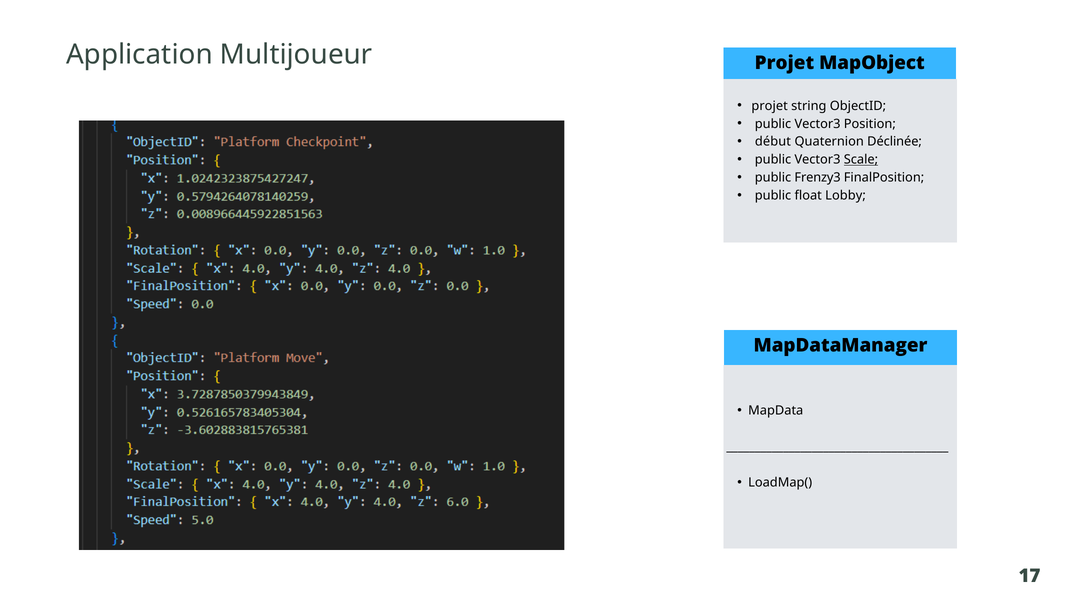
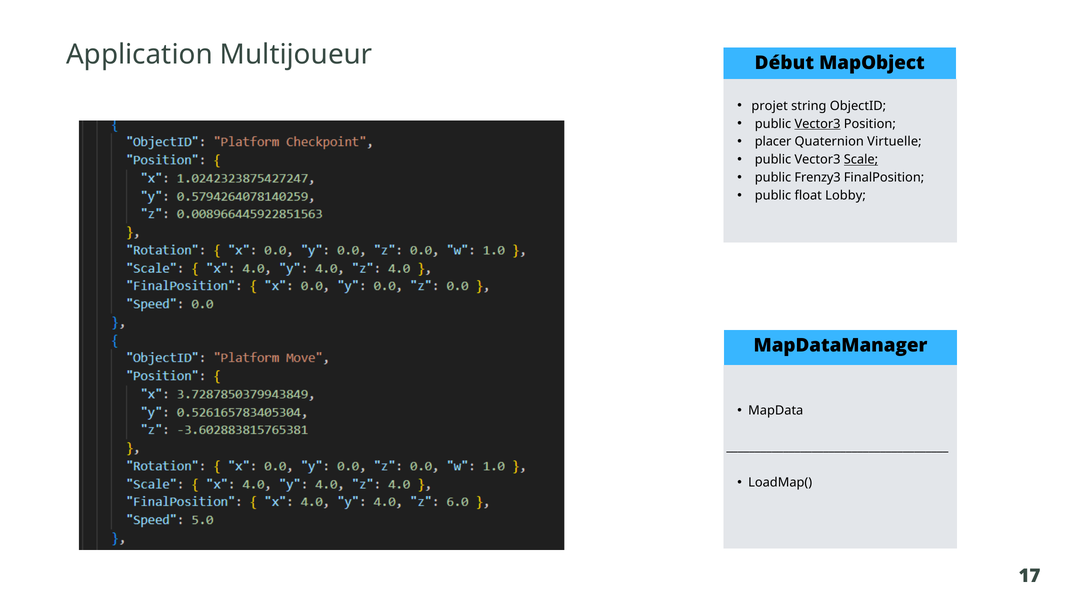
Multijoueur Projet: Projet -> Début (784, 63)
Vector3 underline: none -> present (818, 124)
début: début -> placer (773, 142)
Déclinée: Déclinée -> Virtuelle (894, 142)
